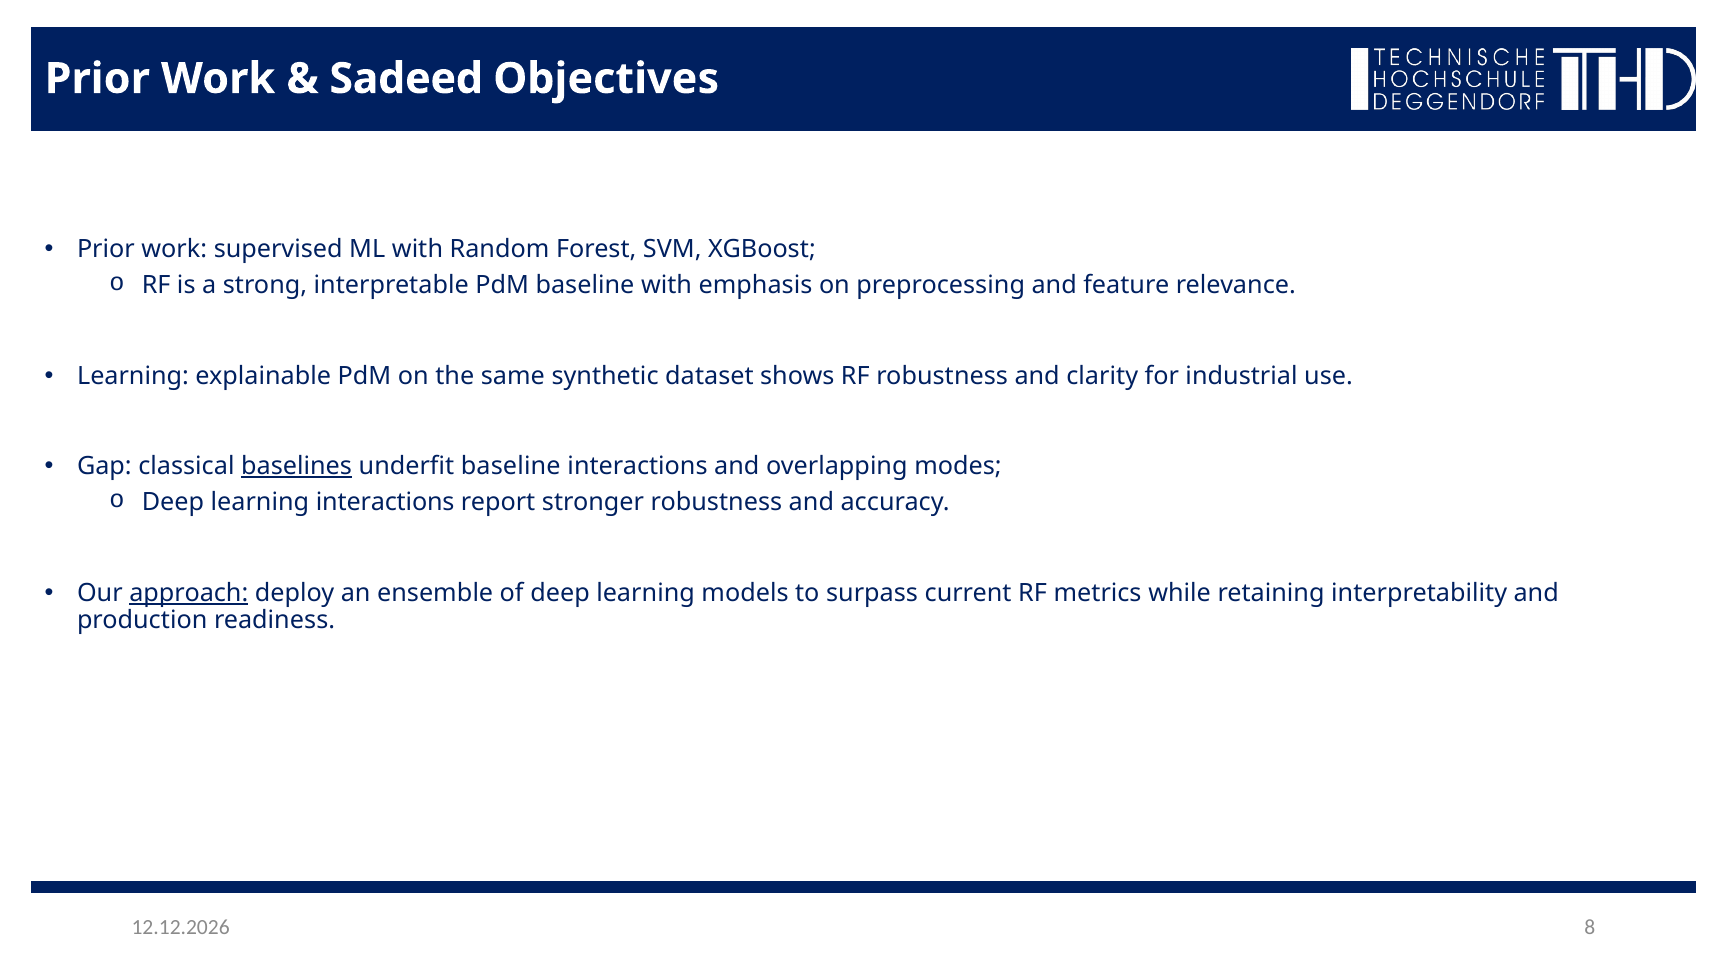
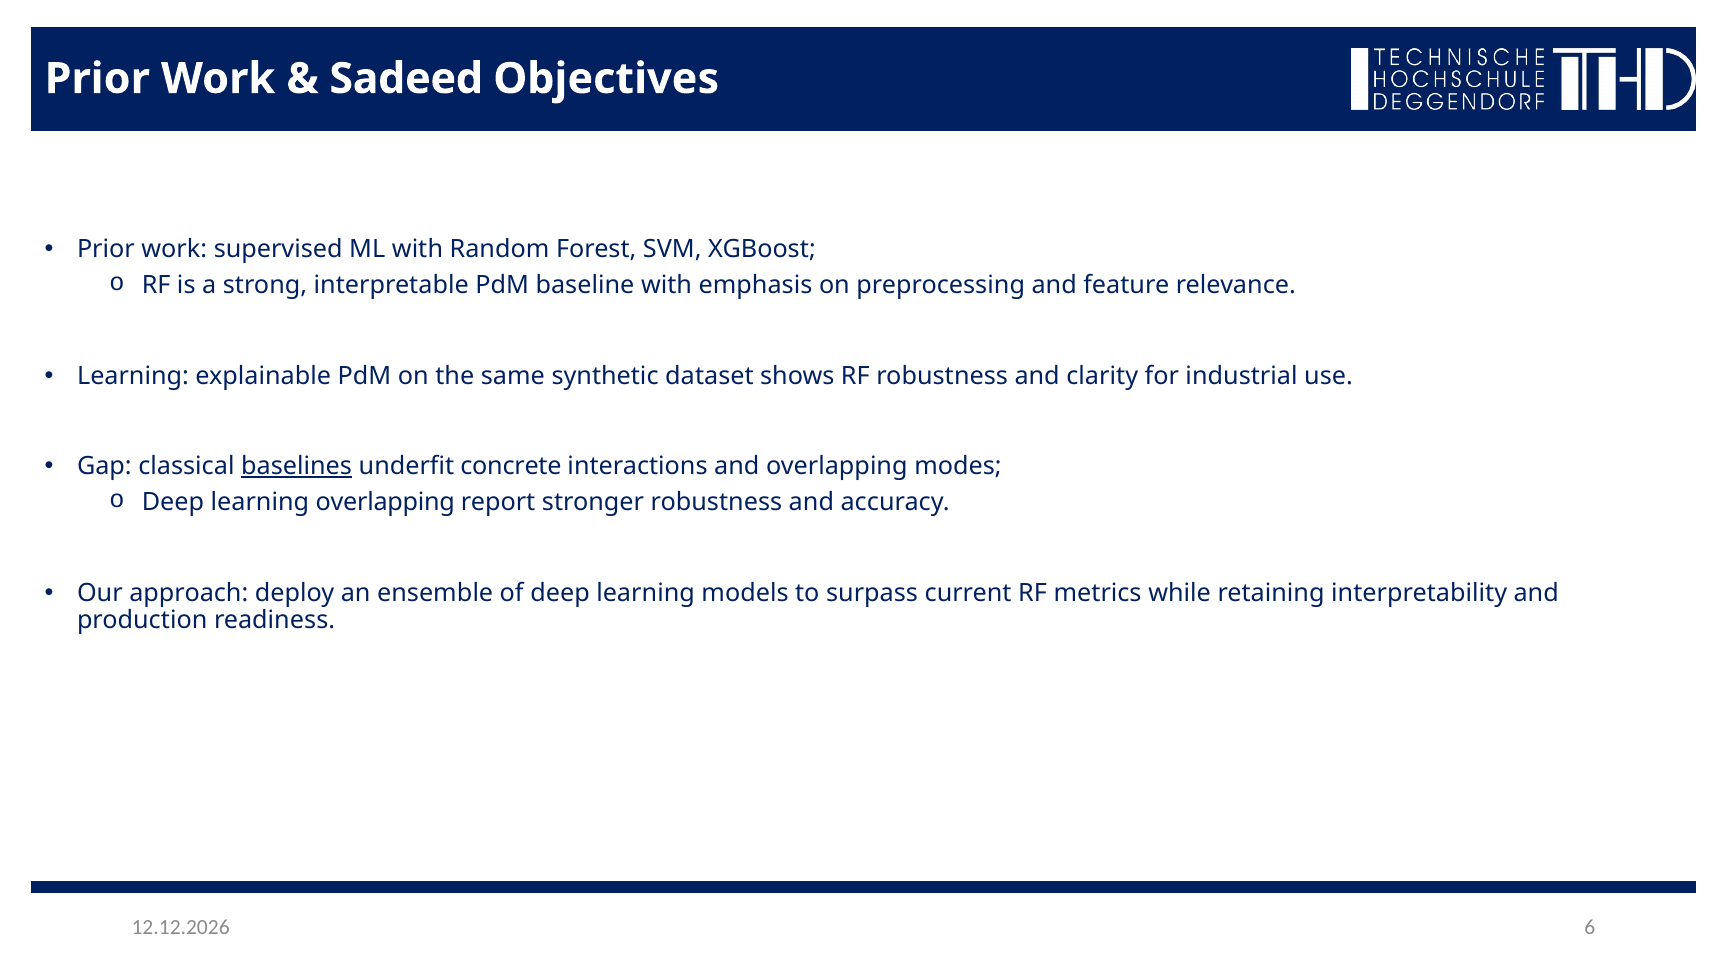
underfit baseline: baseline -> concrete (511, 466)
learning interactions: interactions -> overlapping (385, 503)
approach underline: present -> none (189, 593)
8: 8 -> 6 (1590, 927)
